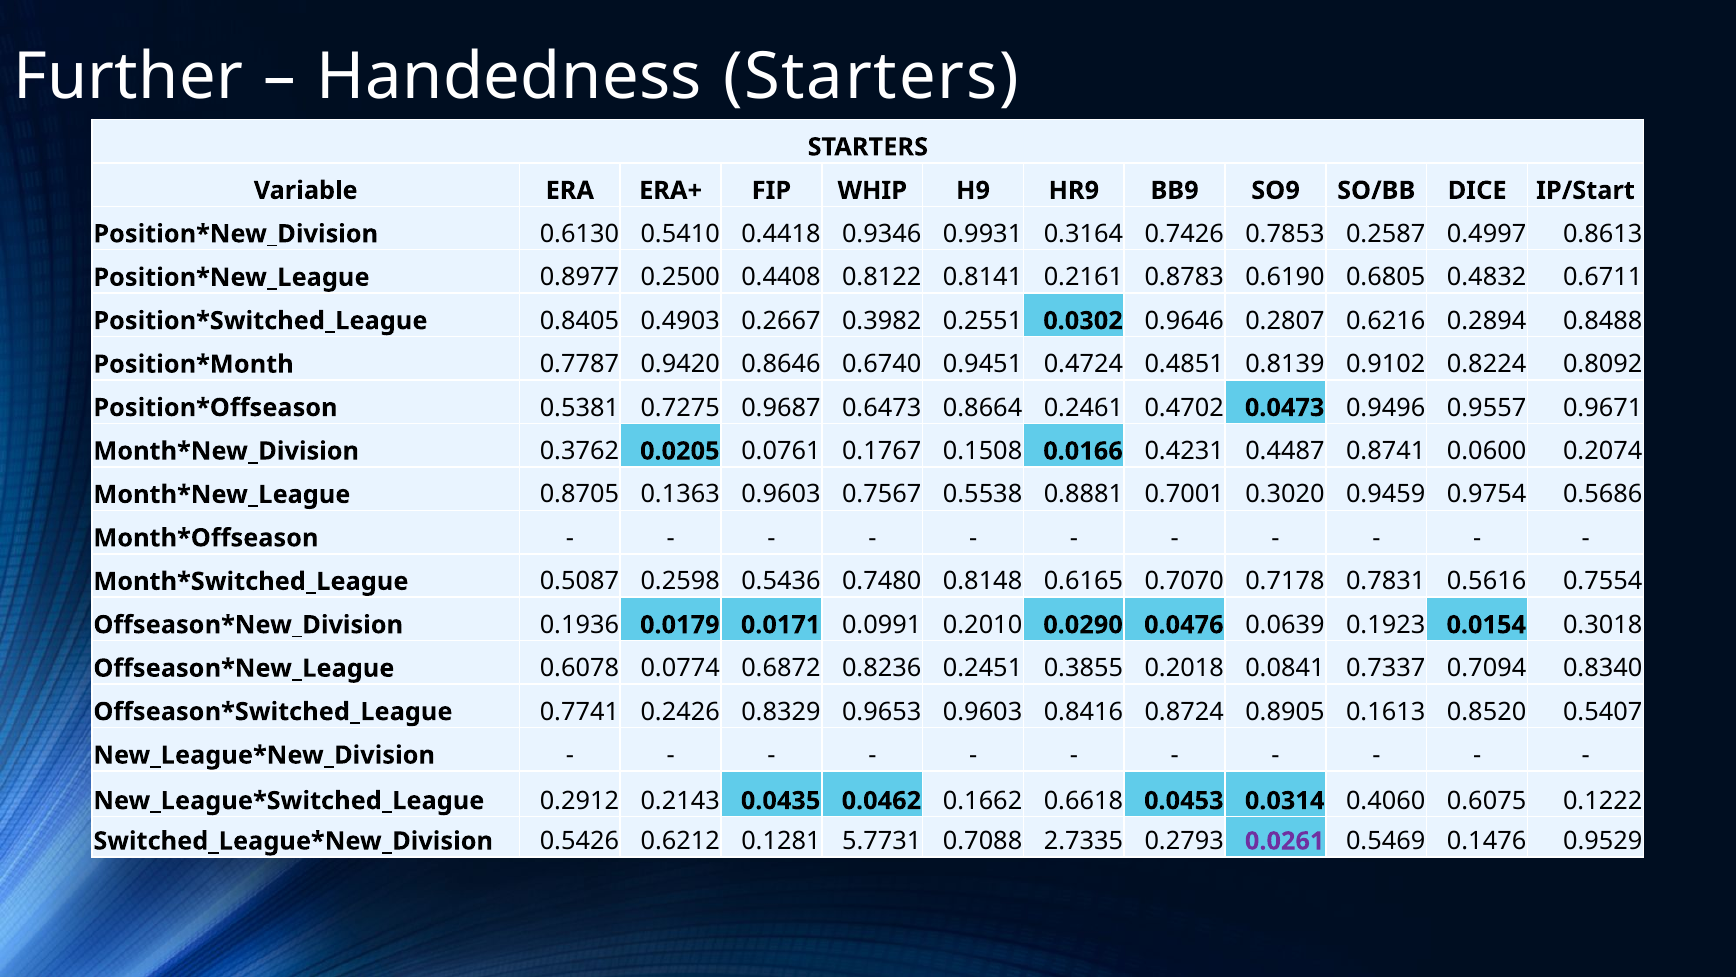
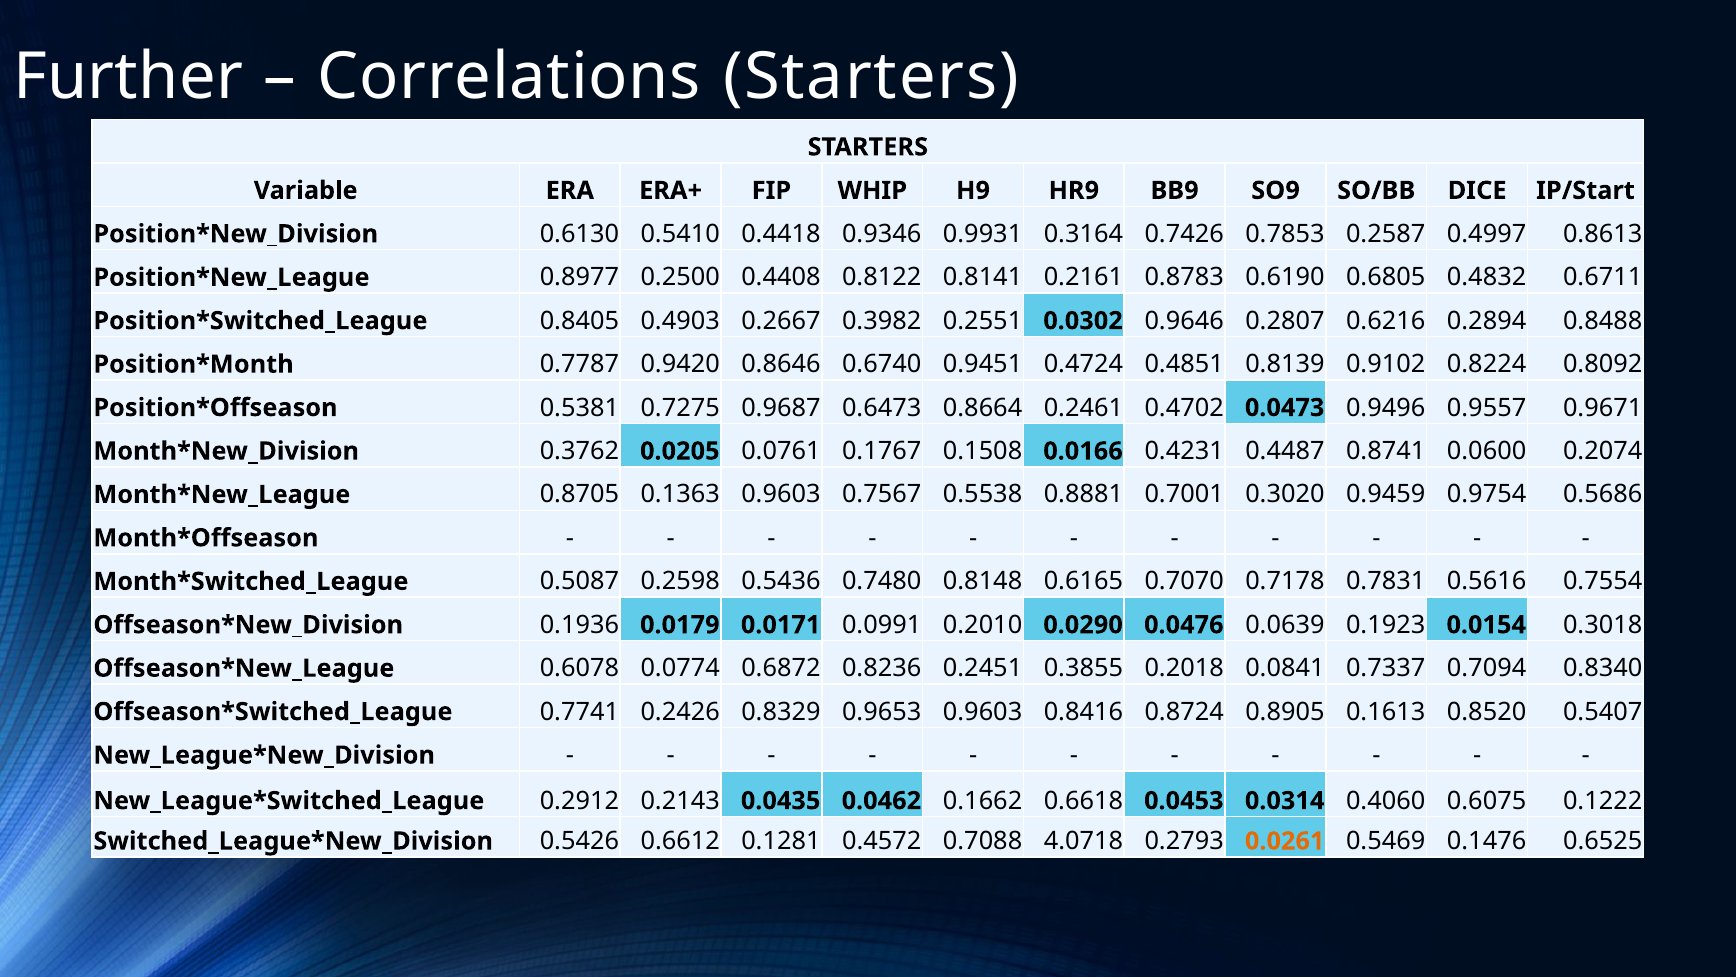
Handedness: Handedness -> Correlations (509, 77)
0.6212: 0.6212 -> 0.6612 (680, 841)
5.7731: 5.7731 -> 0.4572 (882, 841)
2.7335: 2.7335 -> 4.0718 (1083, 841)
0.0261 colour: purple -> orange (1285, 841)
0.9529: 0.9529 -> 0.6525 (1603, 841)
